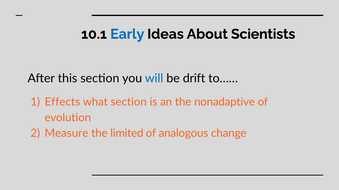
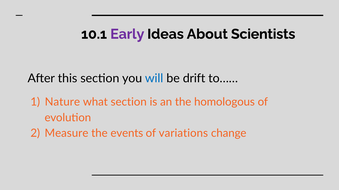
Early colour: blue -> purple (127, 34)
Effects: Effects -> Nature (62, 102)
nonadaptive: nonadaptive -> homologous (224, 102)
limited: limited -> events (127, 134)
analogous: analogous -> variations (183, 134)
